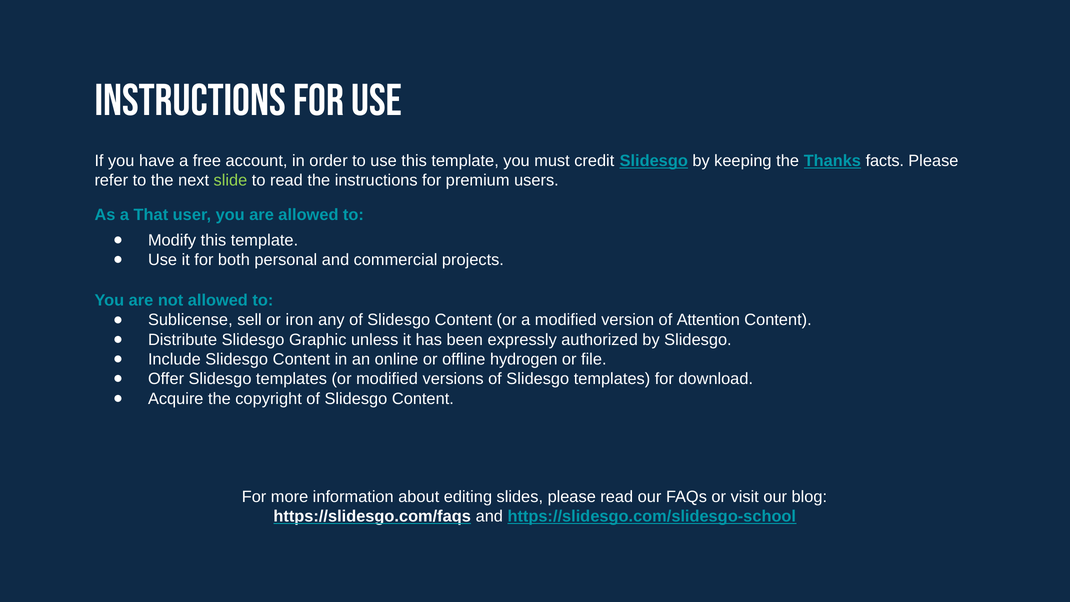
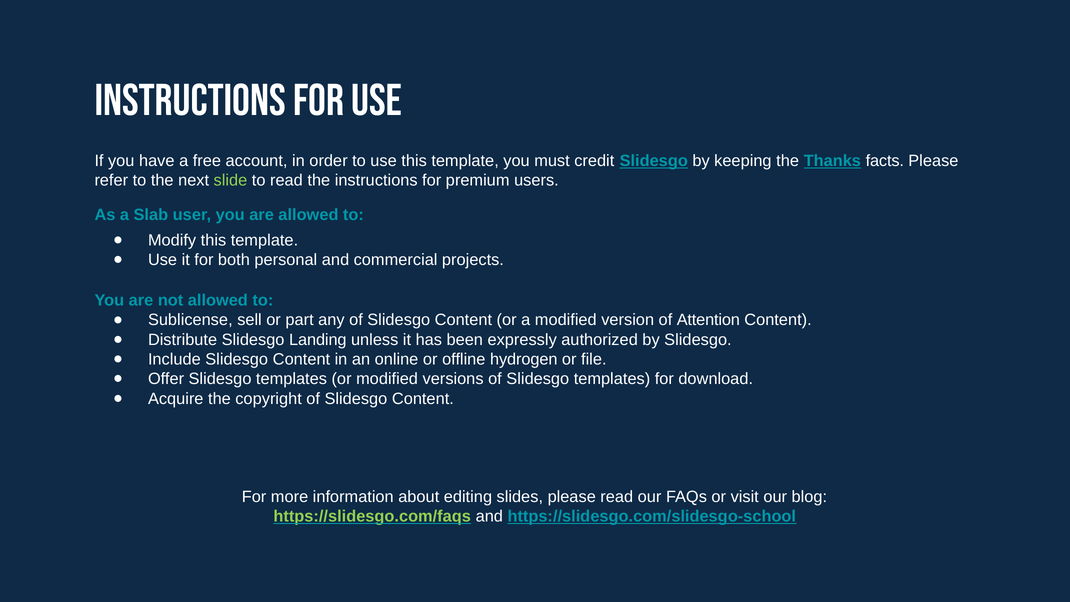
That: That -> Slab (151, 215)
iron: iron -> part (300, 320)
Graphic: Graphic -> Landing (318, 340)
https://slidesgo.com/faqs colour: white -> light green (372, 516)
